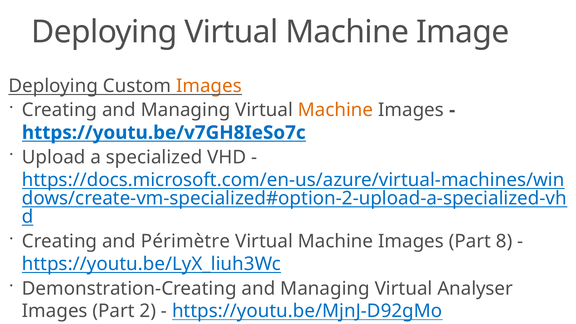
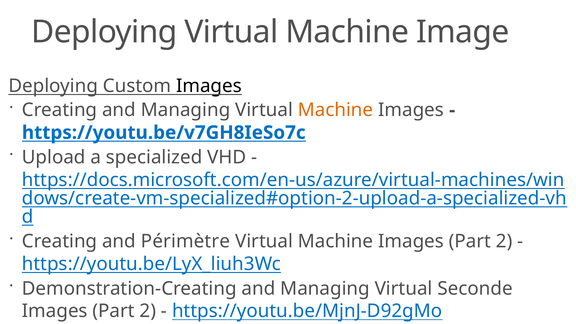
Images colour: orange -> black (209, 86)
Machine Images Part 8: 8 -> 2 (504, 241)
Analyser: Analyser -> Seconde (475, 289)
